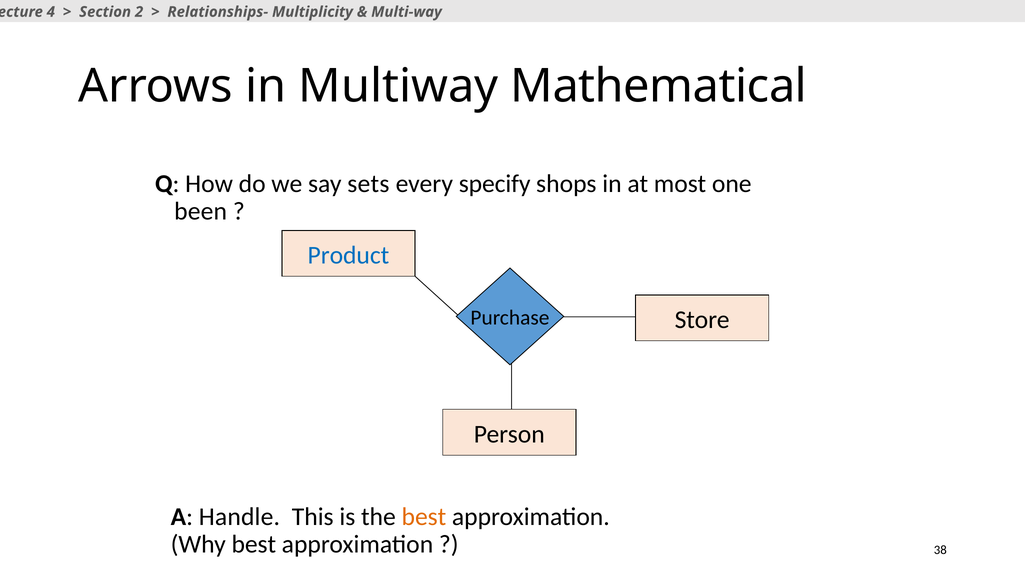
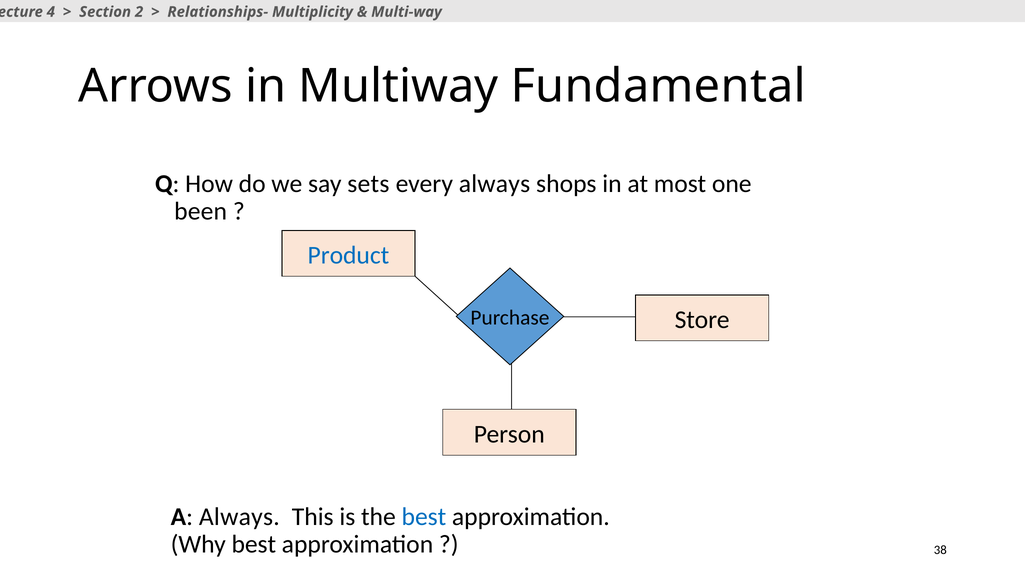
Mathematical: Mathematical -> Fundamental (658, 86)
every specify: specify -> always (494, 184)
A Handle: Handle -> Always (239, 517)
best colour: orange -> blue (424, 517)
